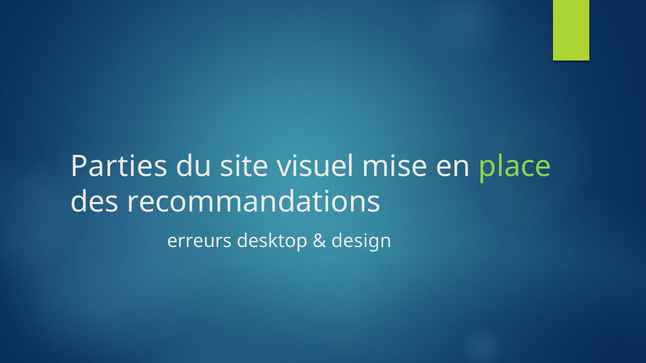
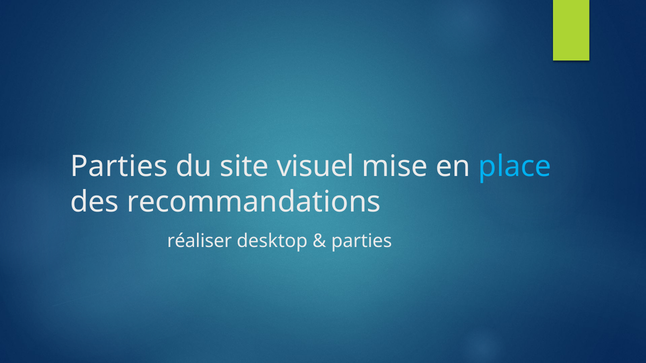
place colour: light green -> light blue (515, 167)
erreurs: erreurs -> réaliser (199, 241)
design: design -> parties (362, 241)
